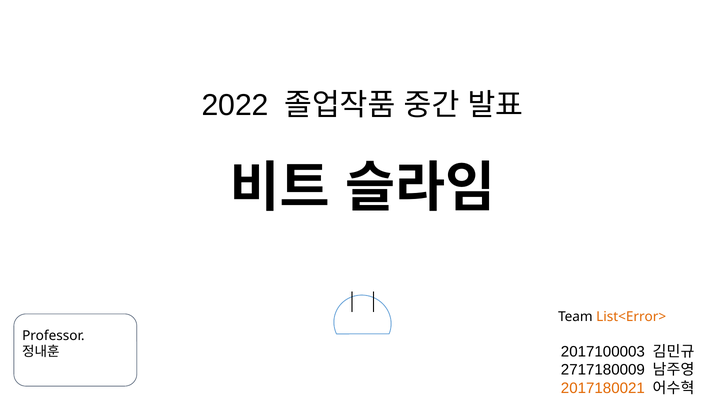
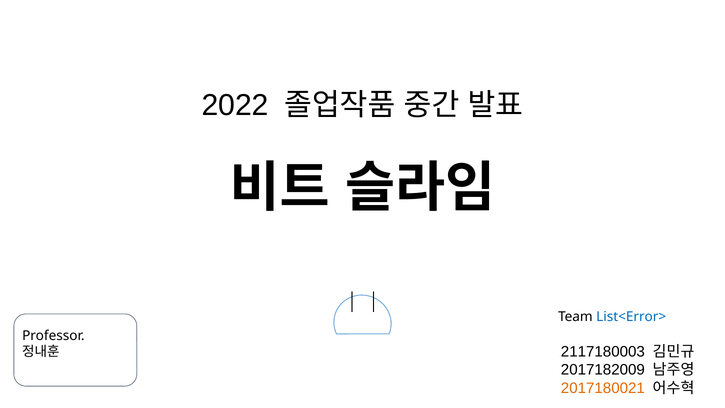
List<Error> colour: orange -> blue (631, 317)
2017100003: 2017100003 -> 2117180003 (603, 352)
2717180009: 2717180009 -> 2017182009 (603, 370)
